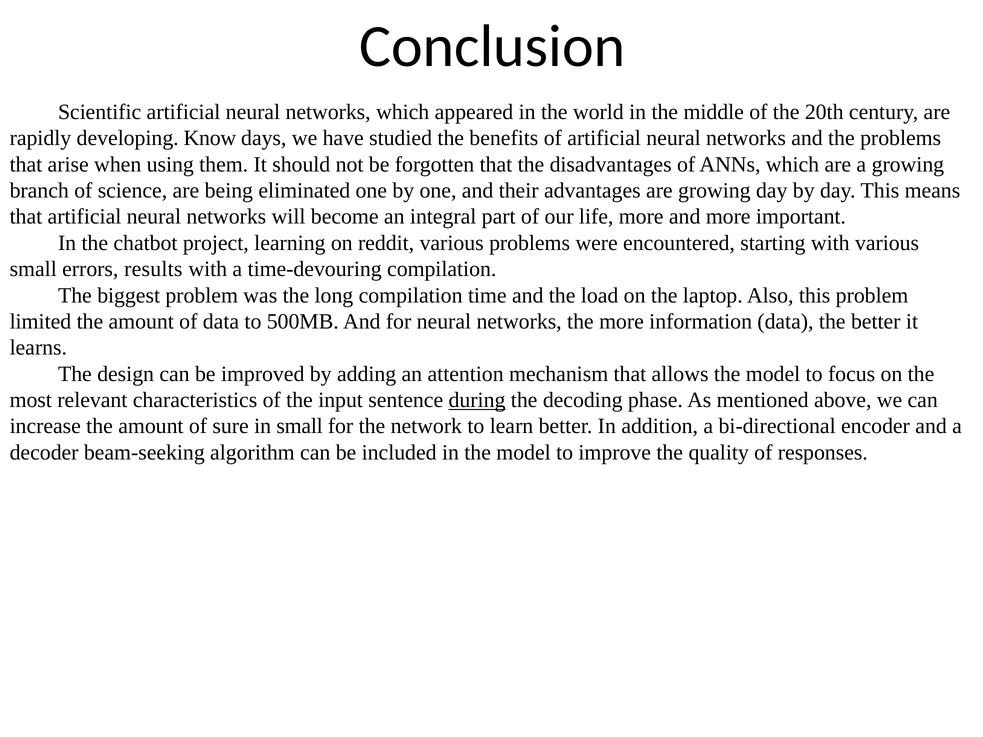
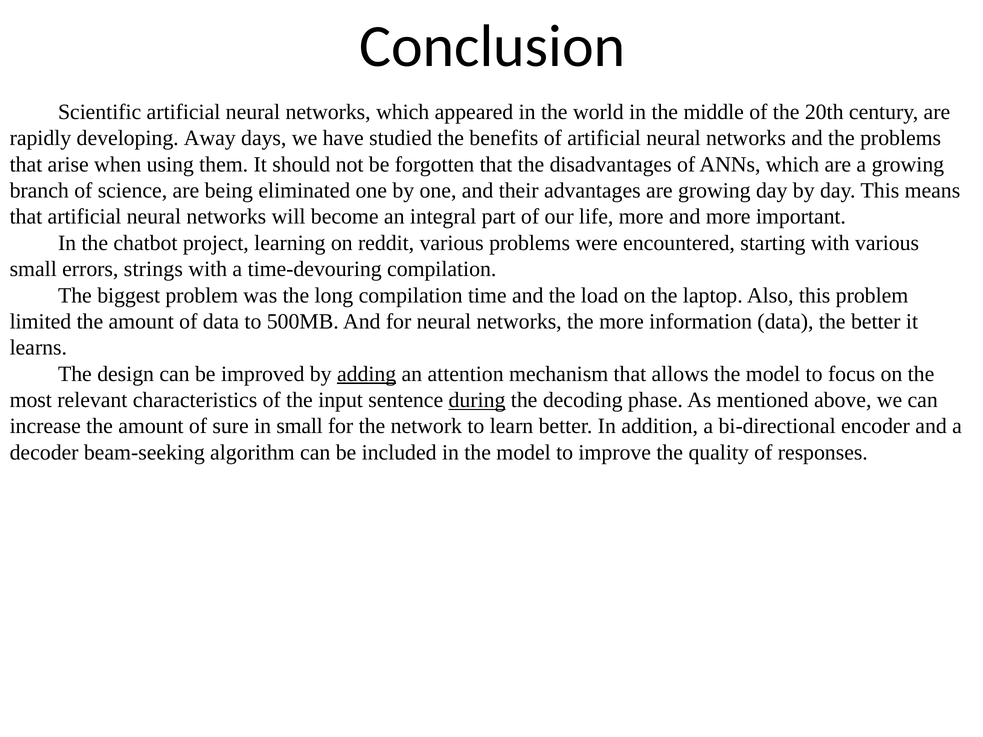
Know: Know -> Away (210, 138)
results: results -> strings (153, 269)
adding underline: none -> present (367, 374)
